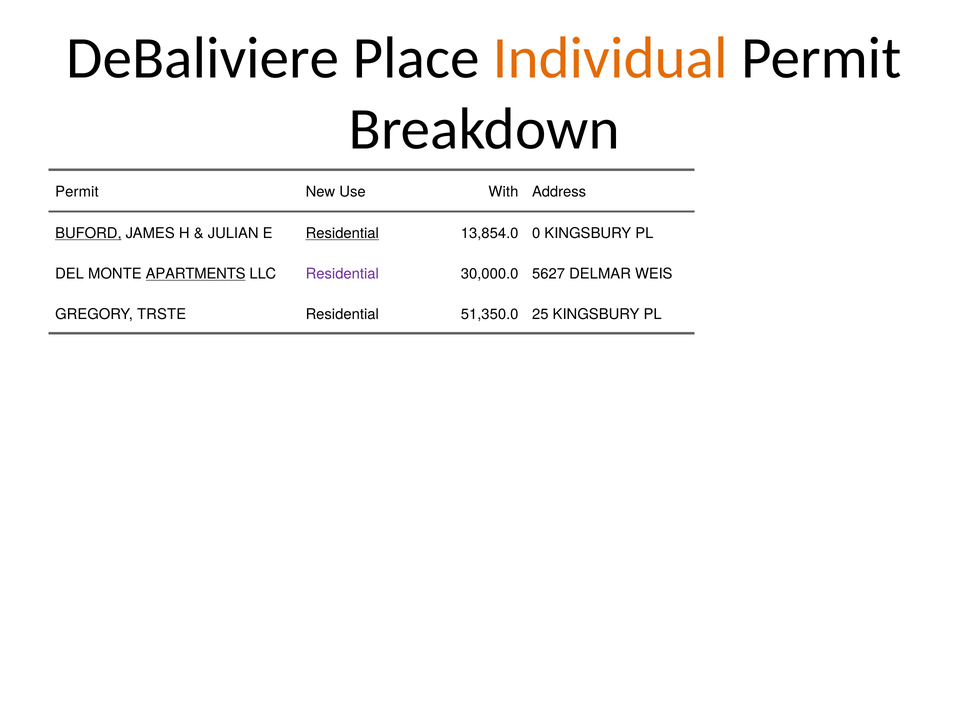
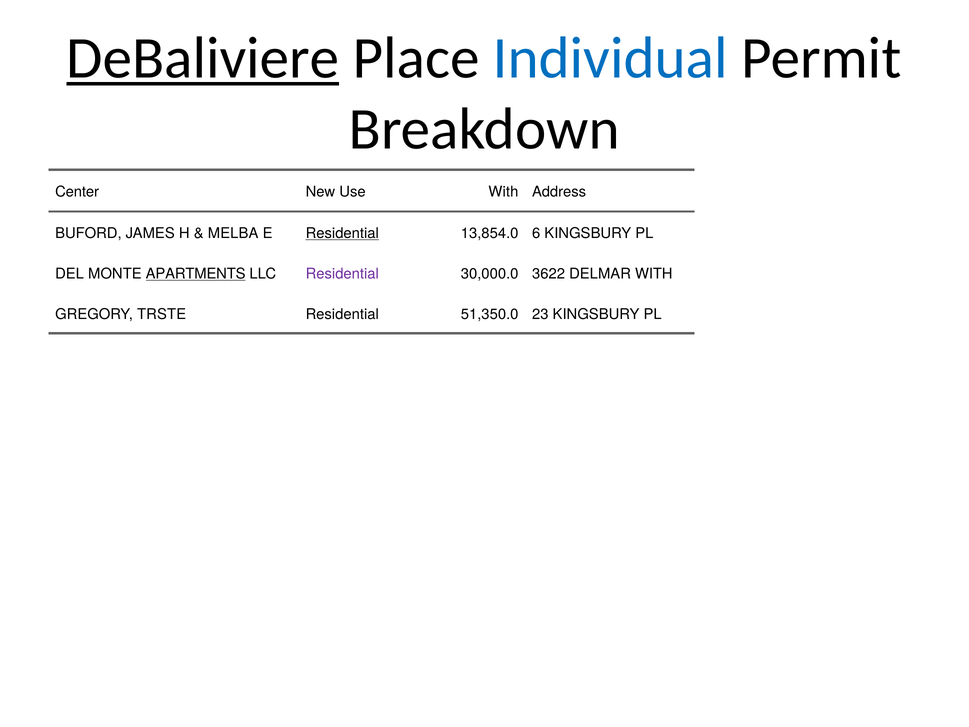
DeBaliviere underline: none -> present (203, 58)
Individual colour: orange -> blue (610, 58)
Permit: Permit -> Center (77, 192)
BUFORD underline: present -> none (88, 233)
JULIAN: JULIAN -> MELBA (233, 233)
0: 0 -> 6 (536, 233)
5627: 5627 -> 3622 (549, 274)
DELMAR WEIS: WEIS -> WITH (654, 274)
25: 25 -> 23 (540, 314)
